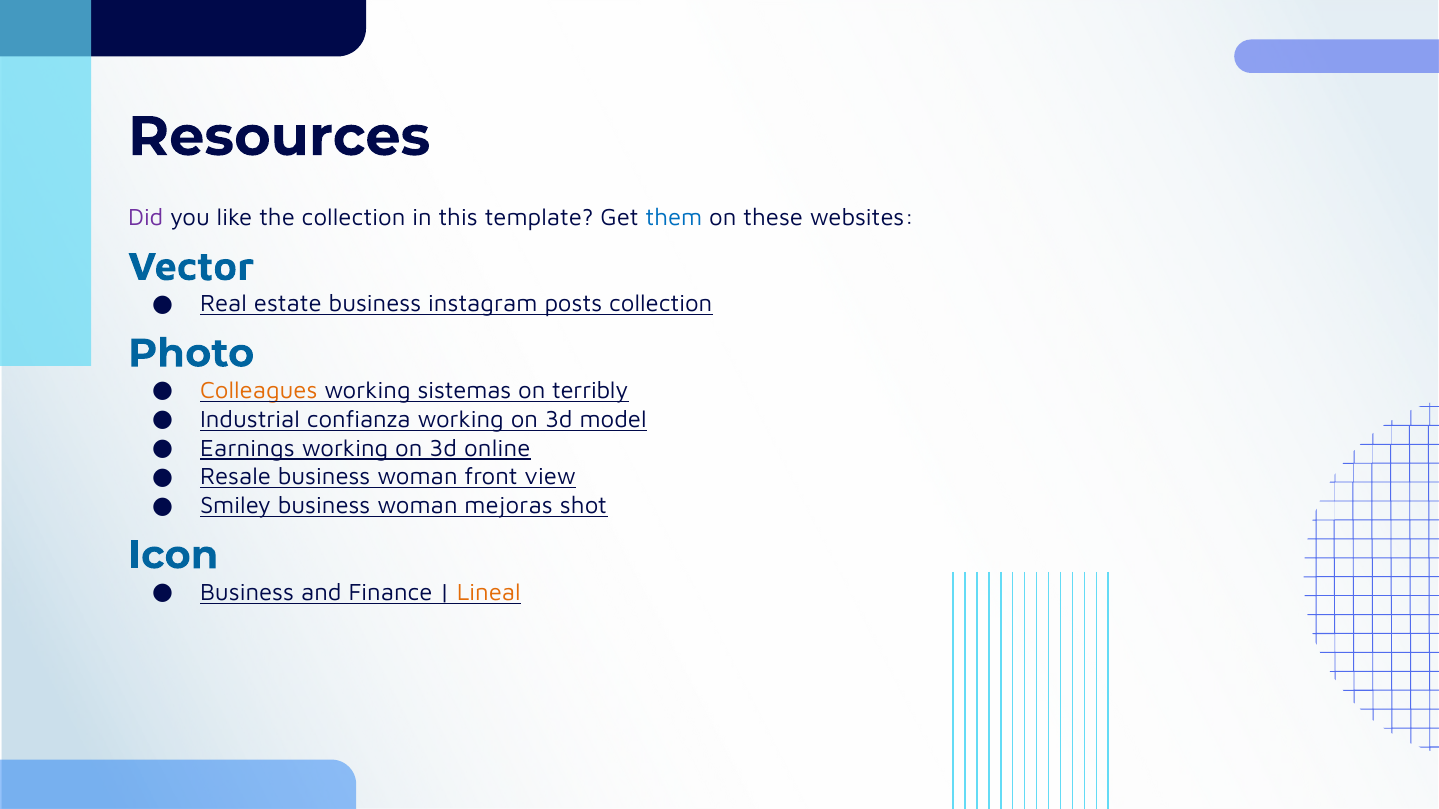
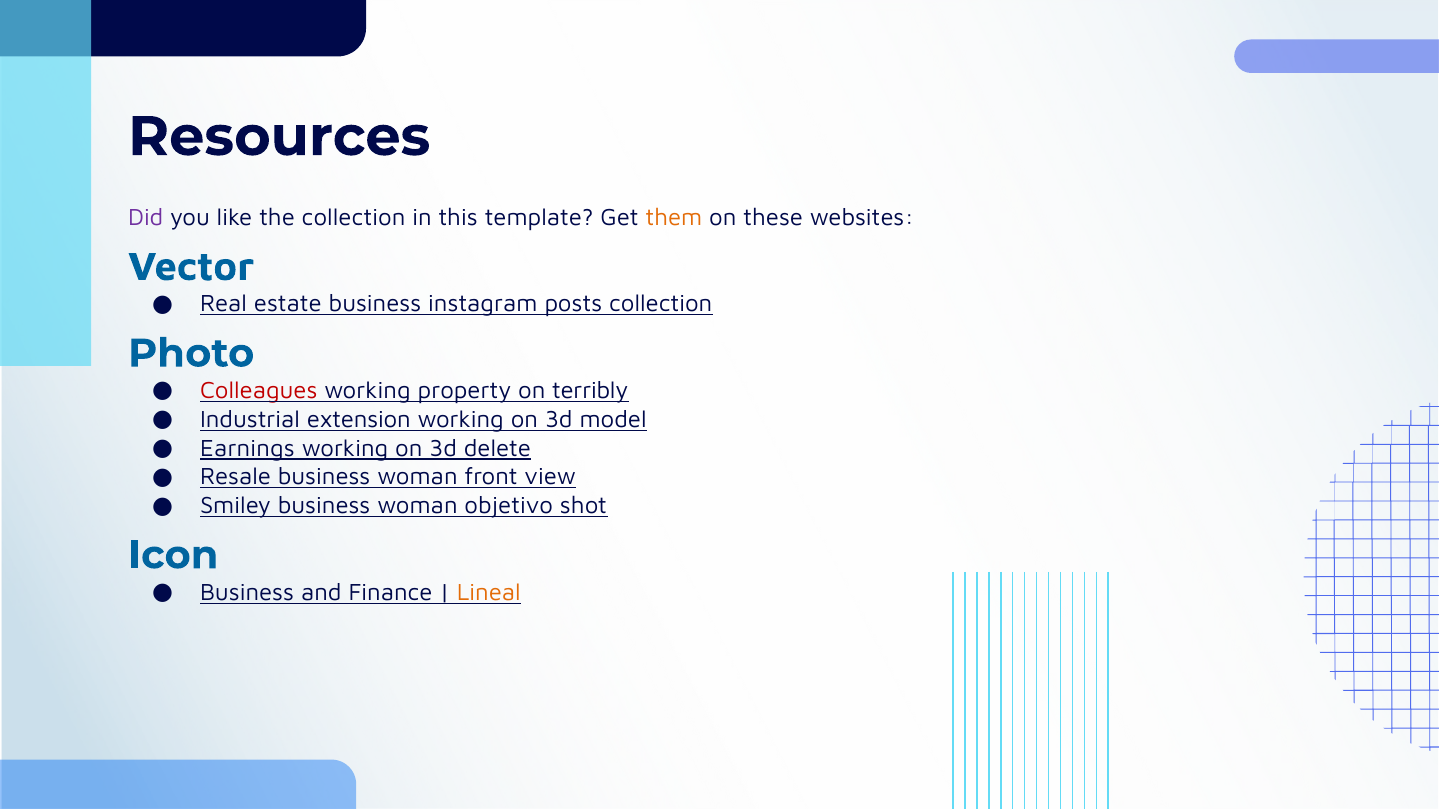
them colour: blue -> orange (674, 217)
Colleagues colour: orange -> red (259, 391)
sistemas: sistemas -> property (464, 391)
confianza: confianza -> extension (359, 420)
online: online -> delete (497, 448)
mejoras: mejoras -> objetivo (509, 506)
